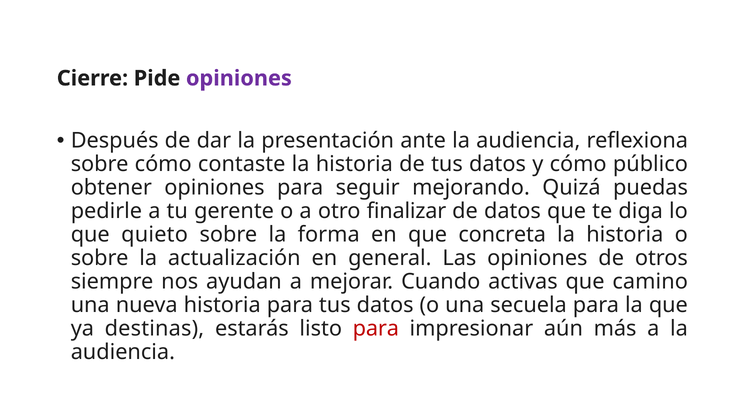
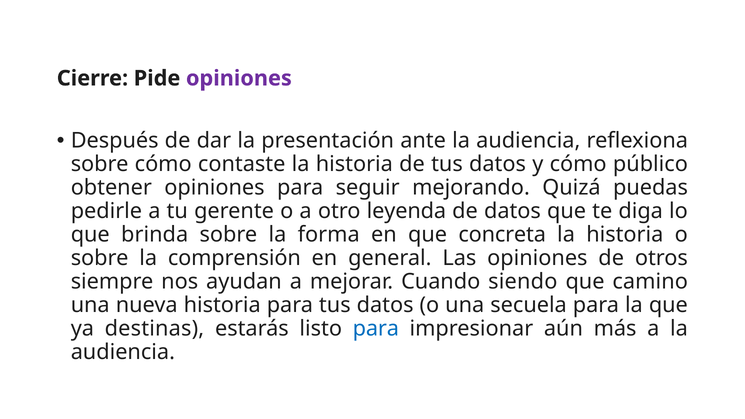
finalizar: finalizar -> leyenda (406, 211)
quieto: quieto -> brinda (155, 235)
actualización: actualización -> comprensión (234, 258)
activas: activas -> siendo (523, 282)
para colour: red -> blue (376, 329)
